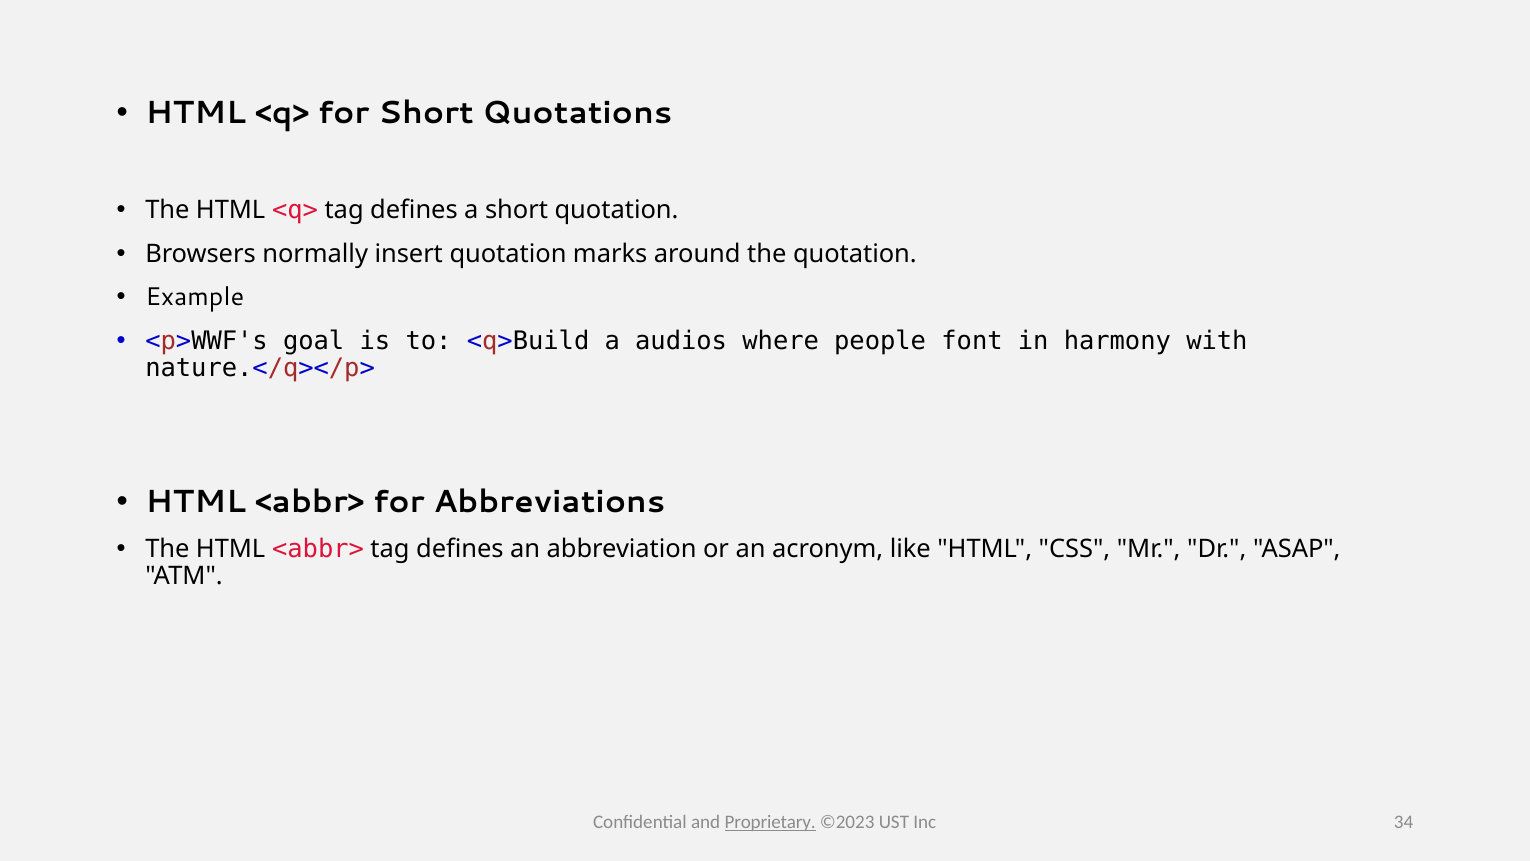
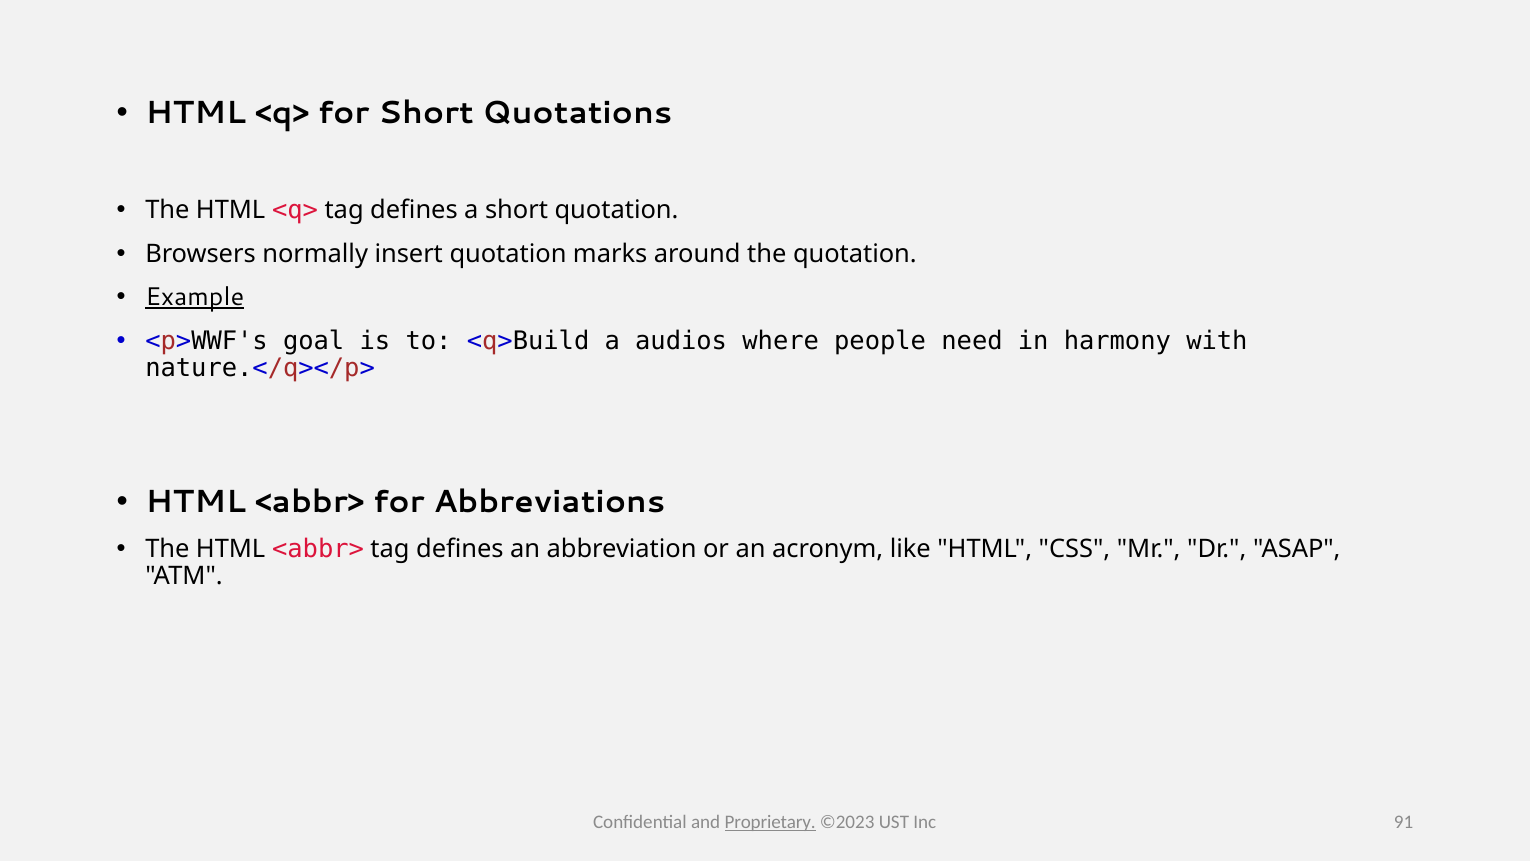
Example underline: none -> present (195, 297)
font: font -> need (972, 341)
34: 34 -> 91 (1404, 822)
